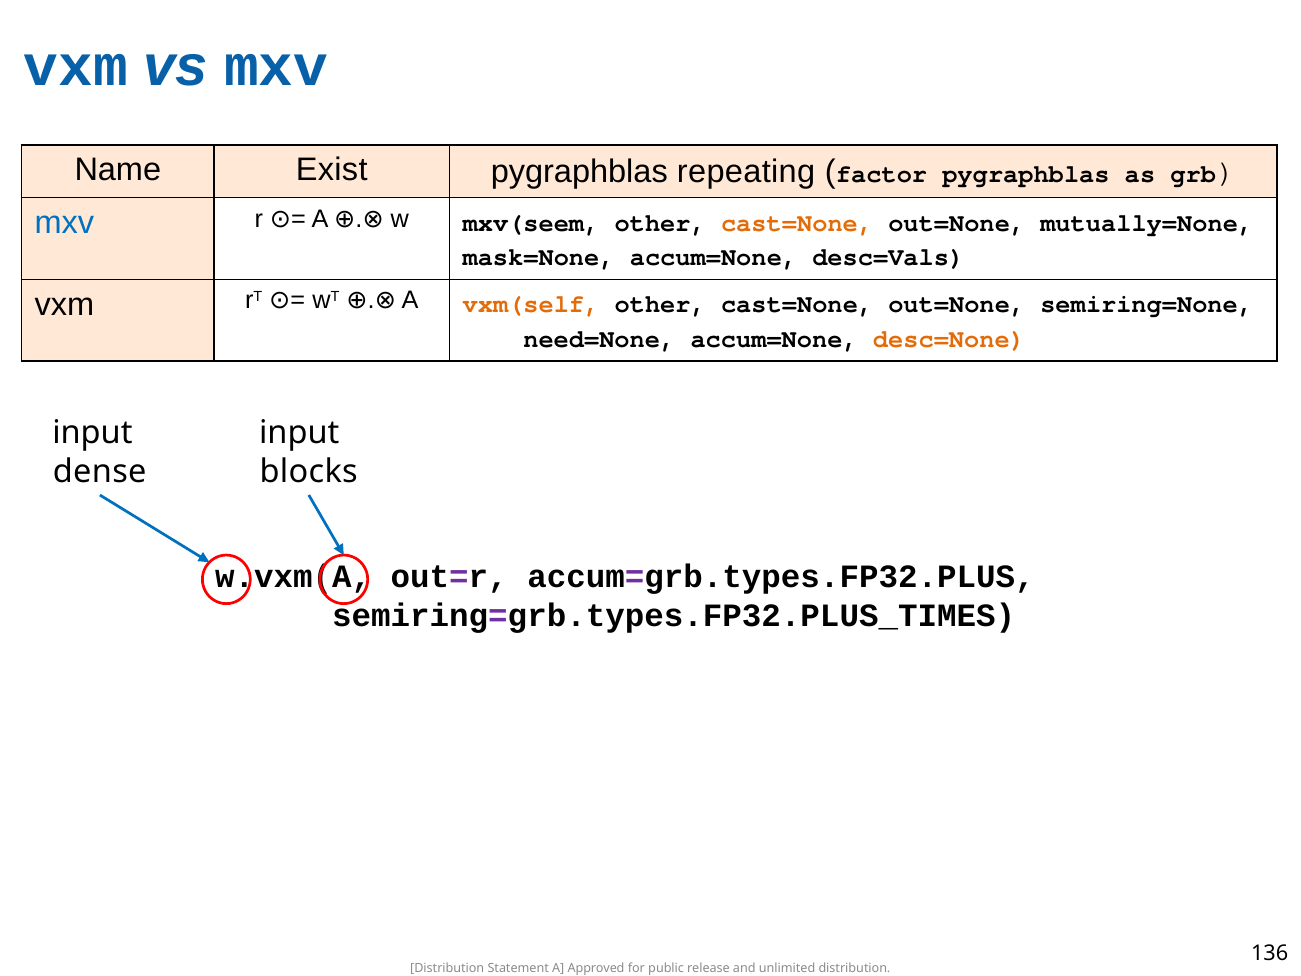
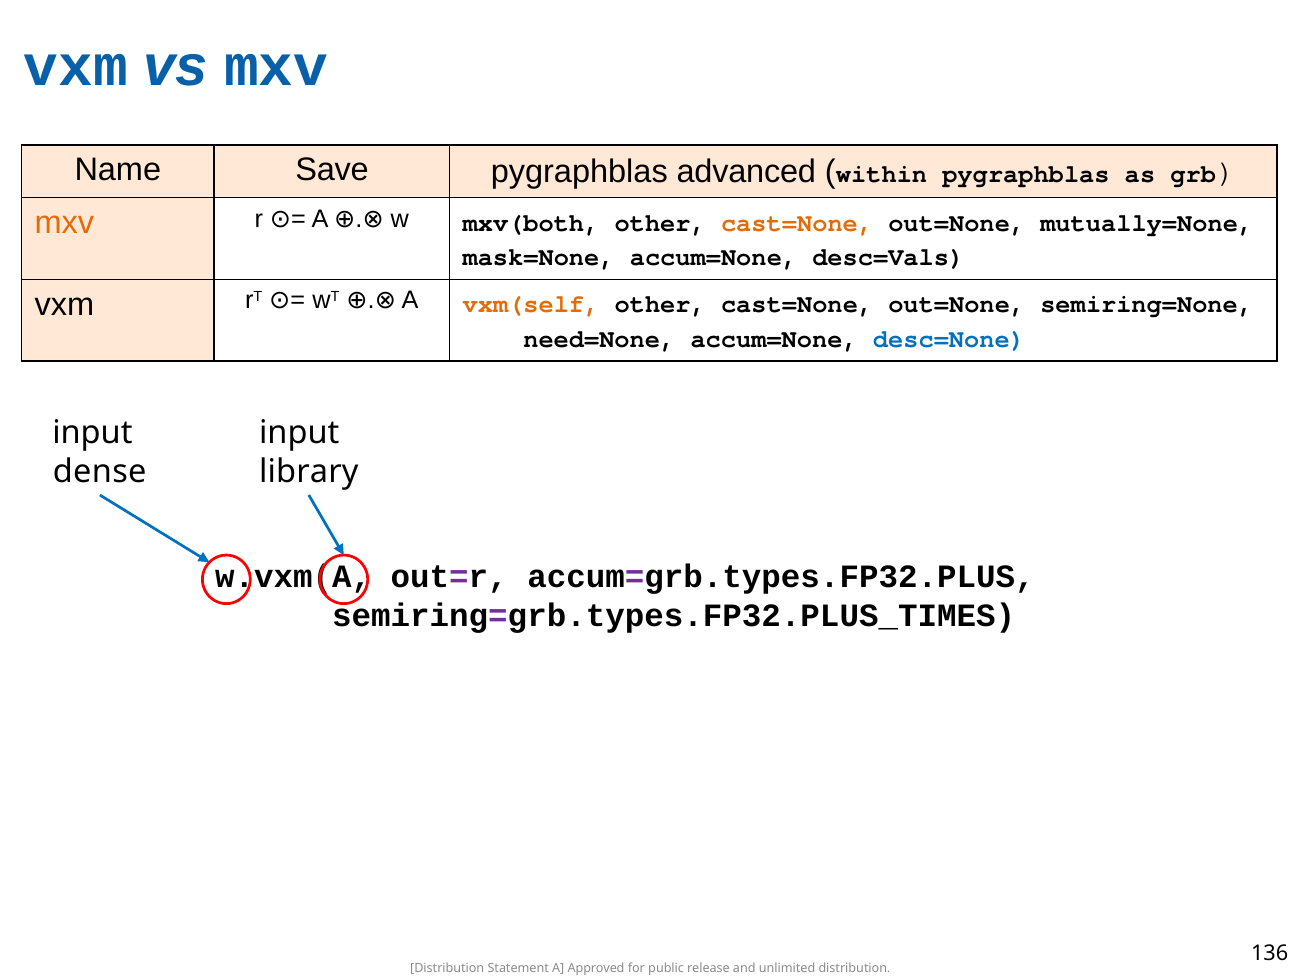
Exist: Exist -> Save (332, 170)
repeating: repeating -> advanced (746, 172)
factor: factor -> within (882, 174)
mxv(seem: mxv(seem -> mxv(both (531, 223)
mxv colour: blue -> orange (64, 223)
desc=None colour: orange -> blue (949, 339)
blocks: blocks -> library (309, 471)
